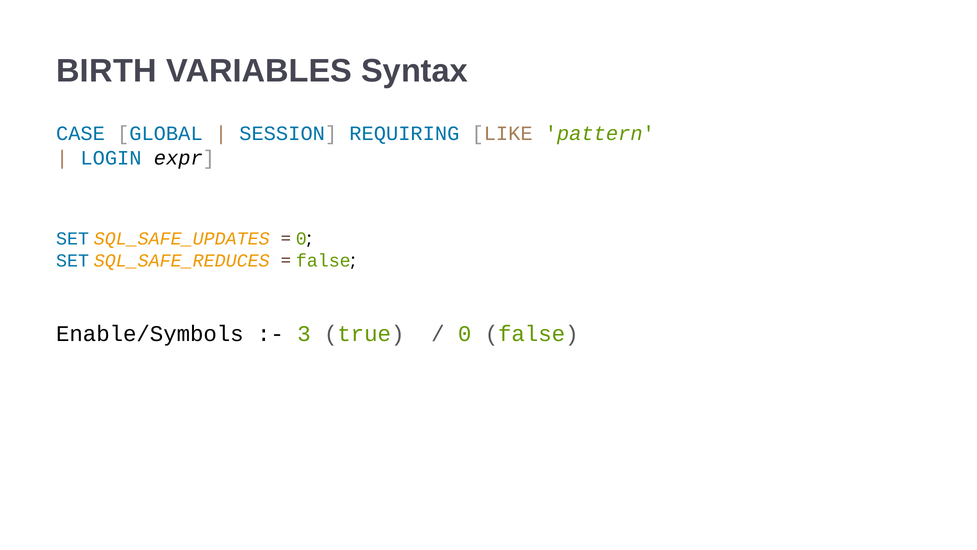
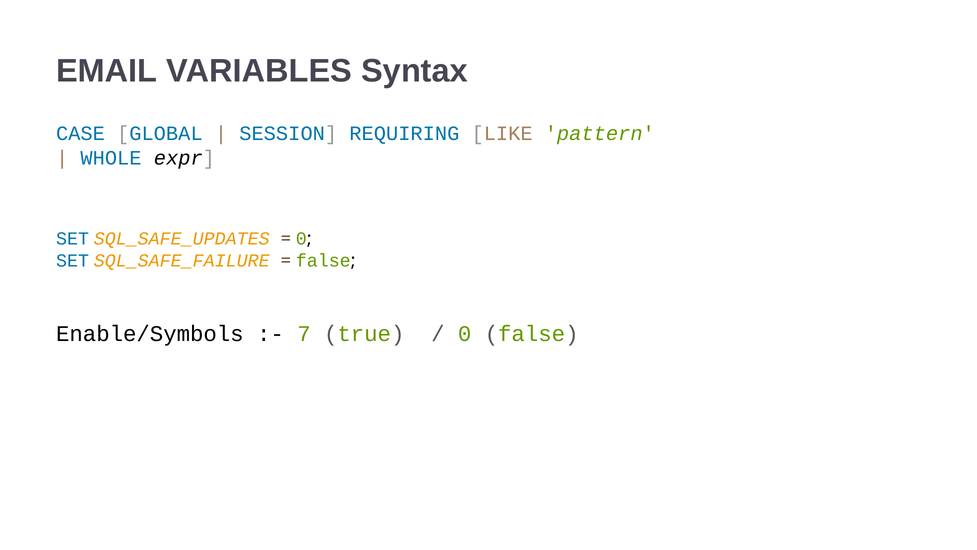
BIRTH: BIRTH -> EMAIL (107, 71)
LOGIN: LOGIN -> WHOLE (111, 158)
SQL_SAFE_REDUCES: SQL_SAFE_REDUCES -> SQL_SAFE_FAILURE (182, 261)
3: 3 -> 7 (304, 333)
